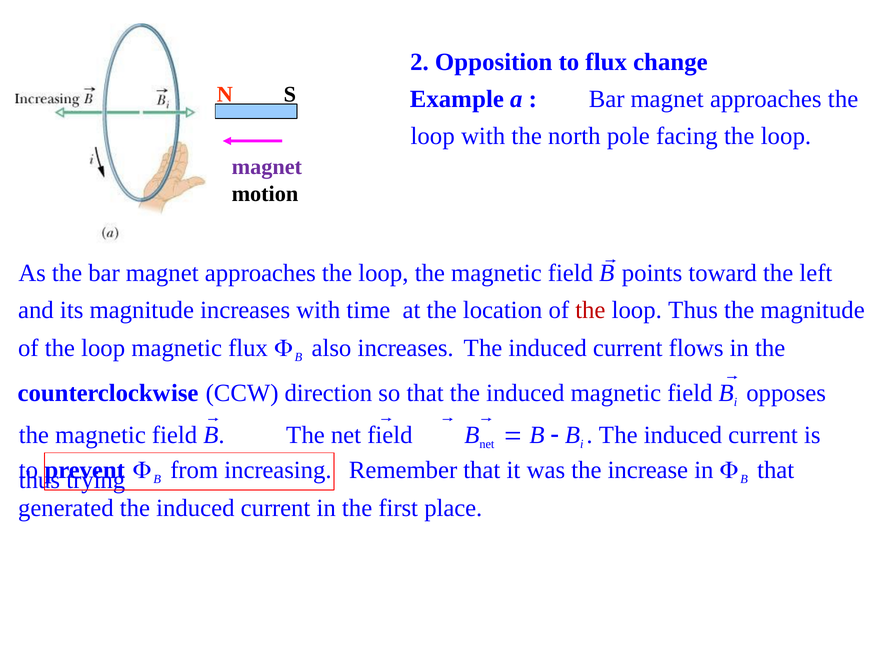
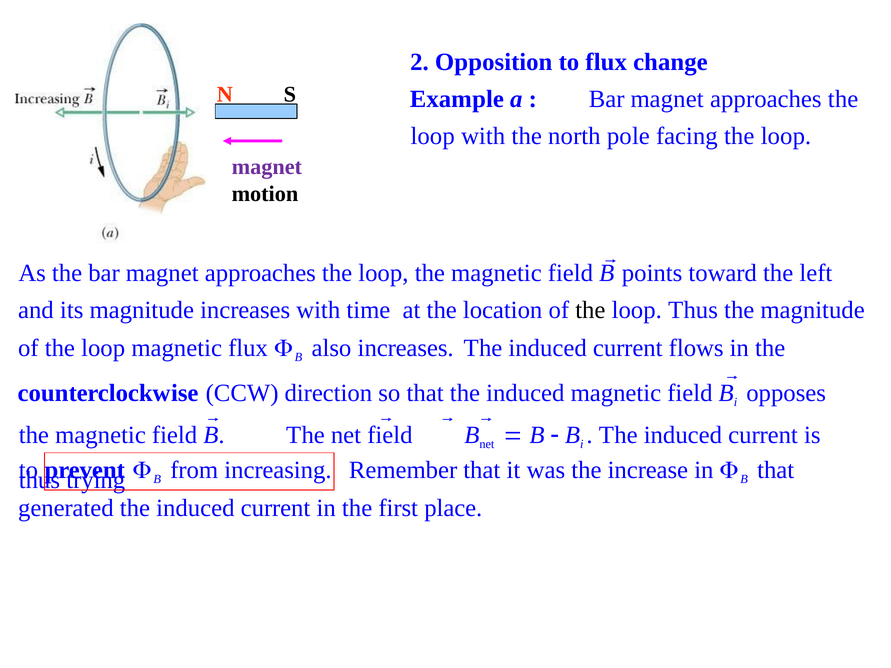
the colour: red -> black (590, 310)
